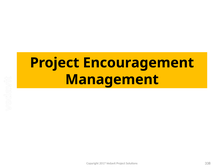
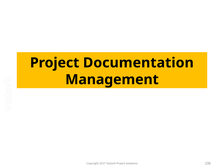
Encouragement: Encouragement -> Documentation (138, 63)
